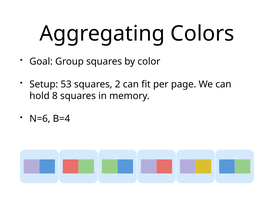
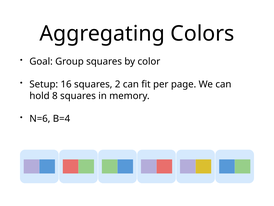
53: 53 -> 16 (66, 84)
